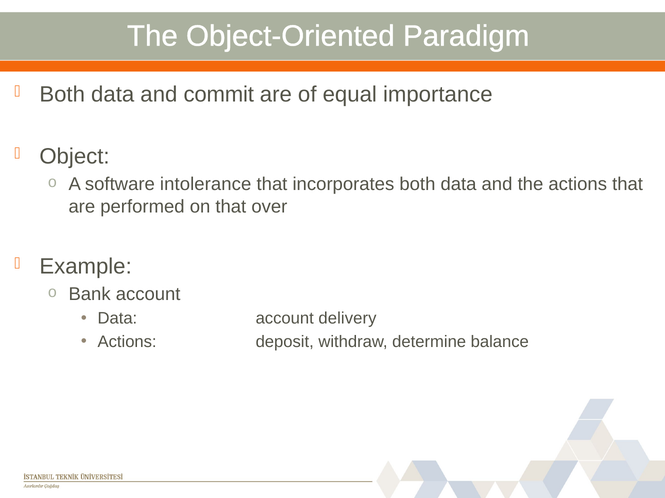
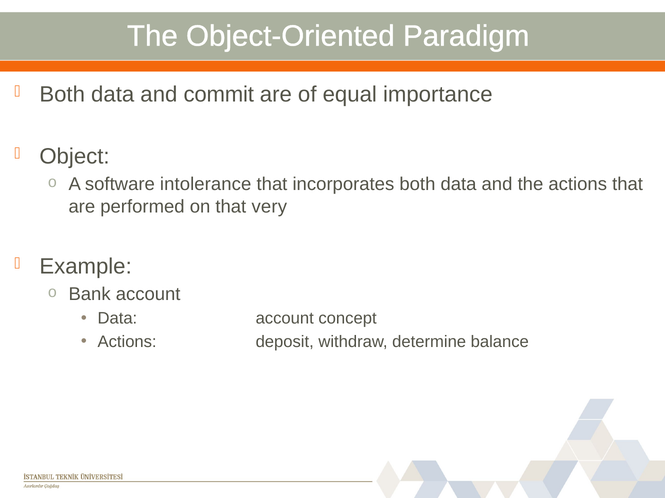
over: over -> very (269, 207)
delivery: delivery -> concept (348, 319)
